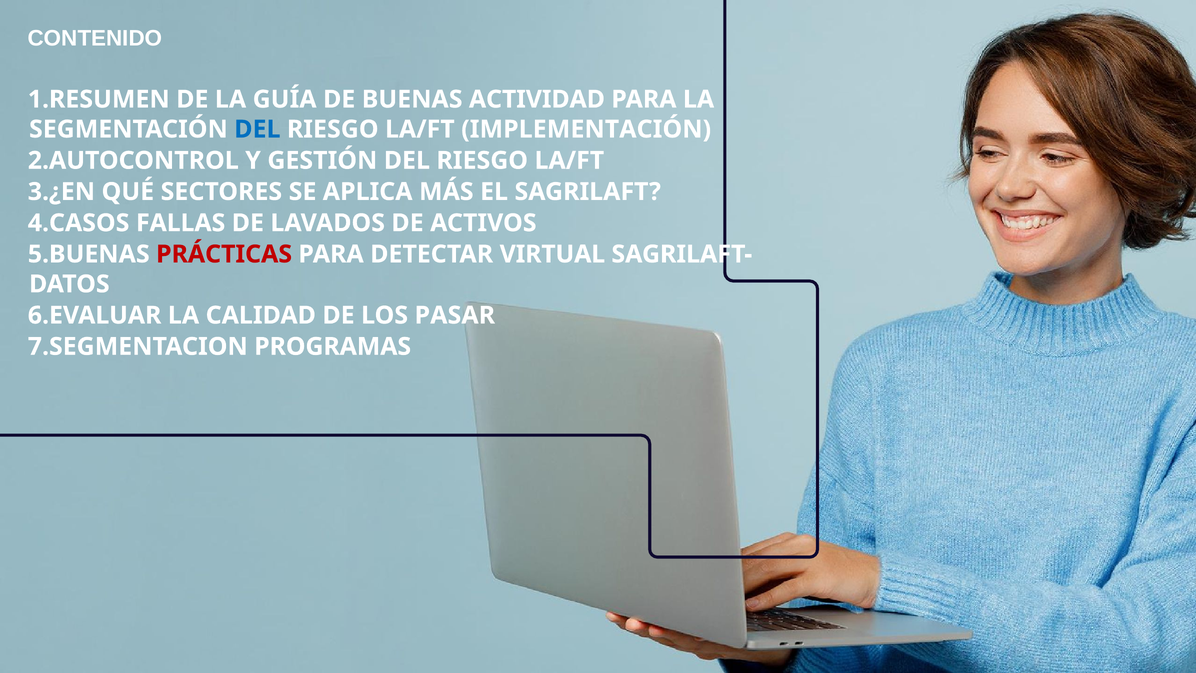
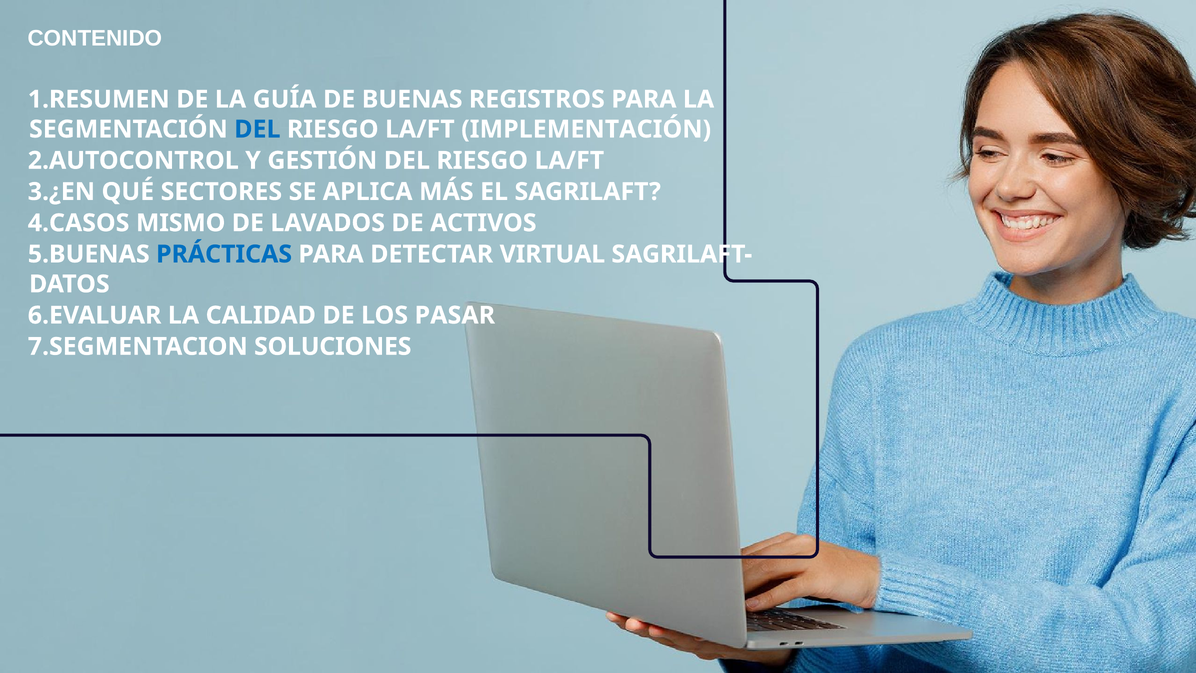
ACTIVIDAD: ACTIVIDAD -> REGISTROS (537, 99)
FALLAS: FALLAS -> MISMO (181, 223)
PRÁCTICAS colour: red -> blue (224, 254)
PROGRAMAS: PROGRAMAS -> SOLUCIONES (333, 346)
